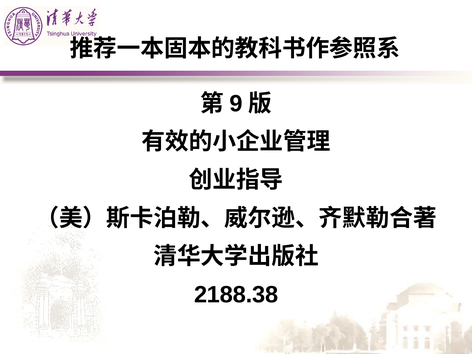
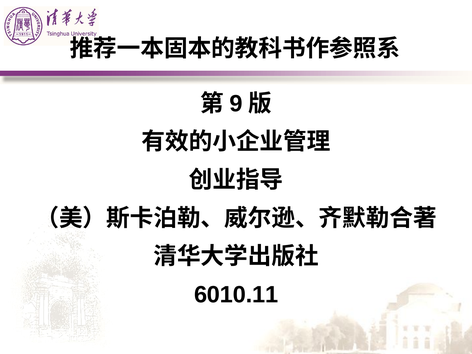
2188.38: 2188.38 -> 6010.11 (236, 295)
